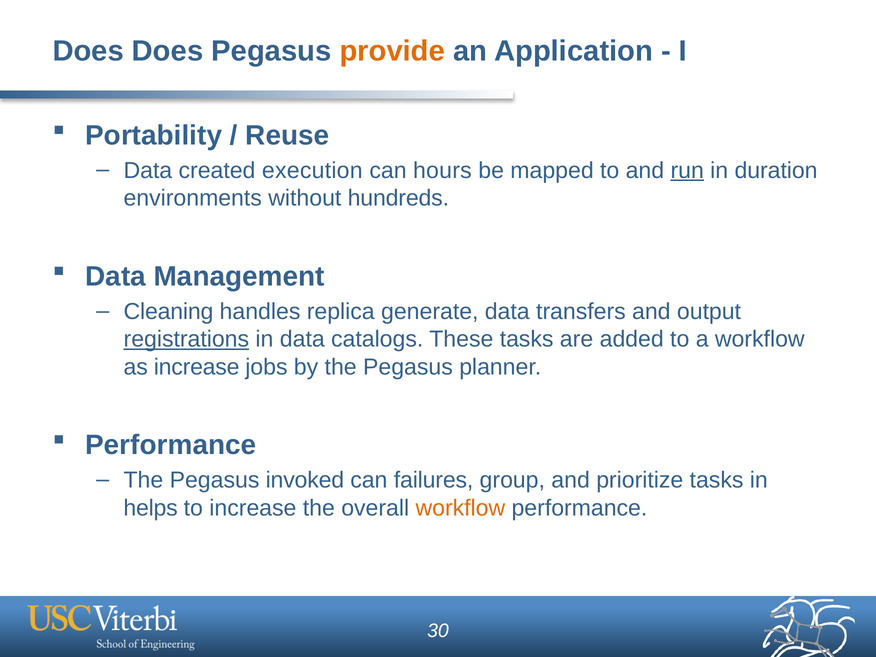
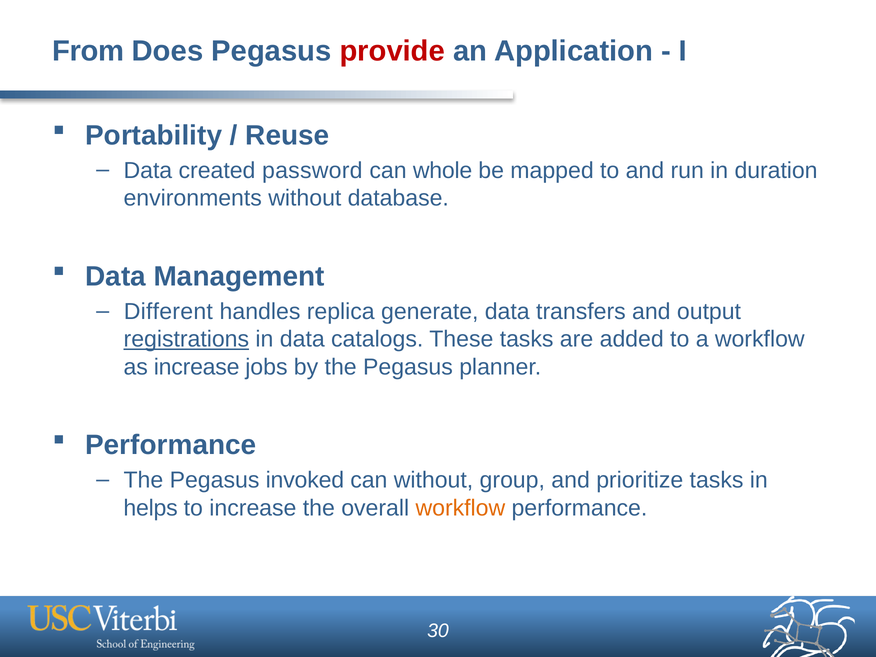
Does: Does -> From (88, 51)
provide colour: orange -> red (392, 51)
execution: execution -> password (312, 170)
hours: hours -> whole (443, 170)
run underline: present -> none (687, 170)
hundreds: hundreds -> database (398, 198)
Cleaning: Cleaning -> Different (168, 311)
can failures: failures -> without (434, 480)
